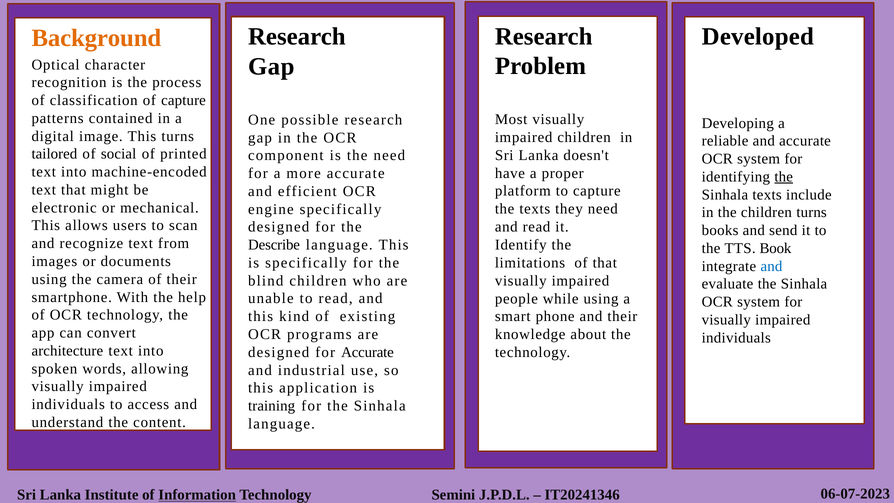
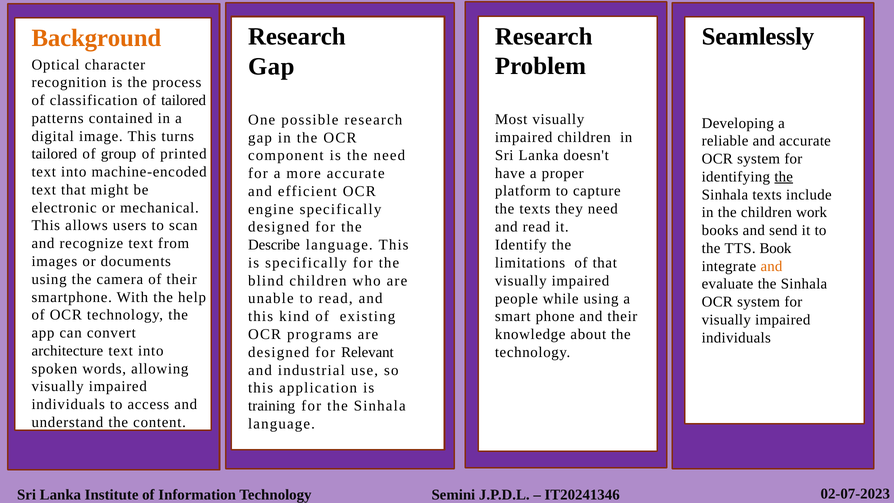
Developed: Developed -> Seamlessly (758, 37)
of capture: capture -> tailored (184, 100)
social: social -> group (119, 154)
children turns: turns -> work (812, 212)
and colour: blue -> orange (771, 266)
for Accurate: Accurate -> Relevant (367, 352)
Information underline: present -> none (197, 495)
06-07-2023: 06-07-2023 -> 02-07-2023 (855, 494)
